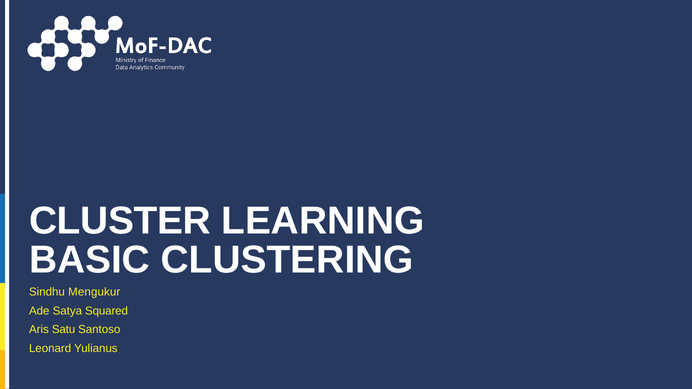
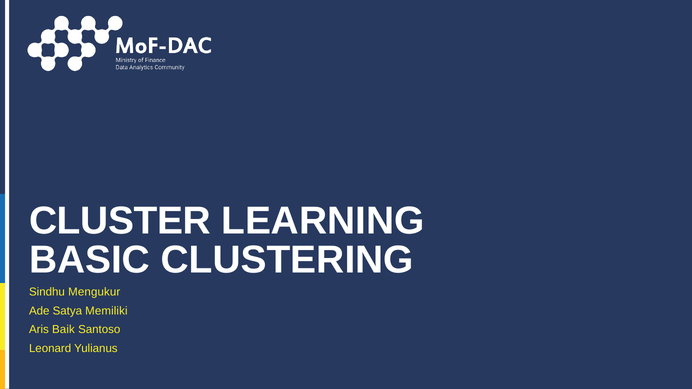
Squared: Squared -> Memiliki (106, 311)
Satu: Satu -> Baik (63, 330)
